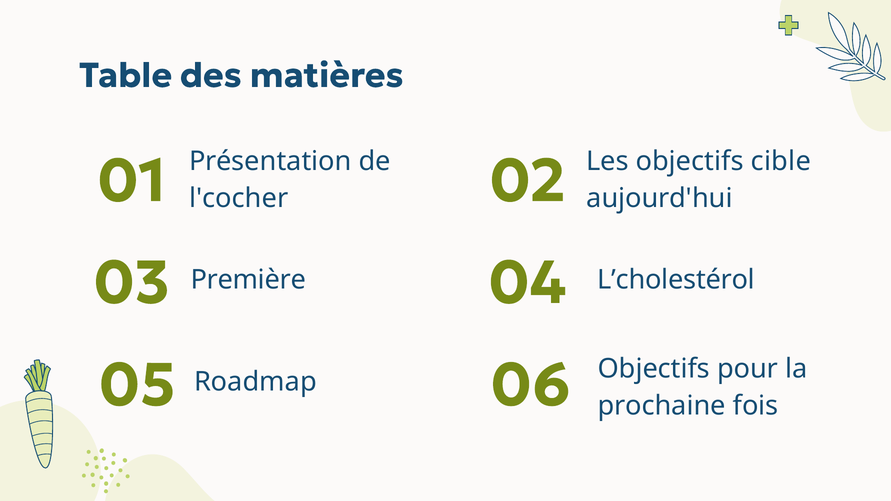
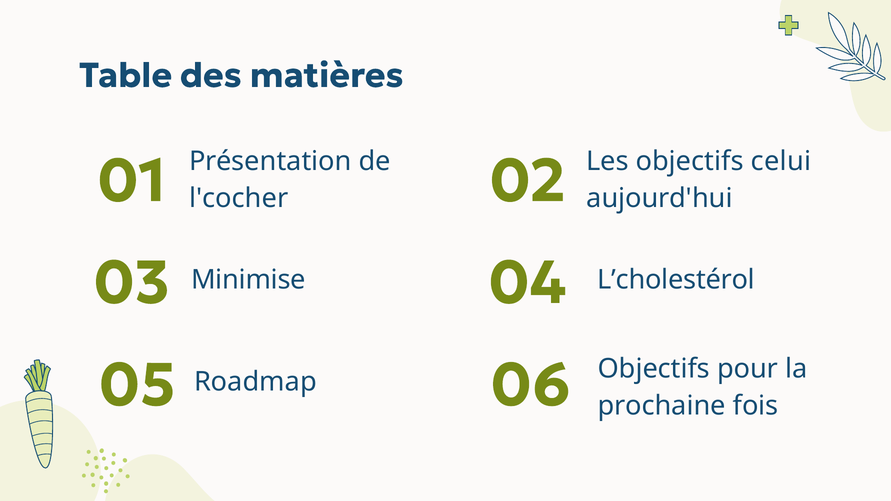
cible: cible -> celui (781, 161)
Première: Première -> Minimise (248, 280)
